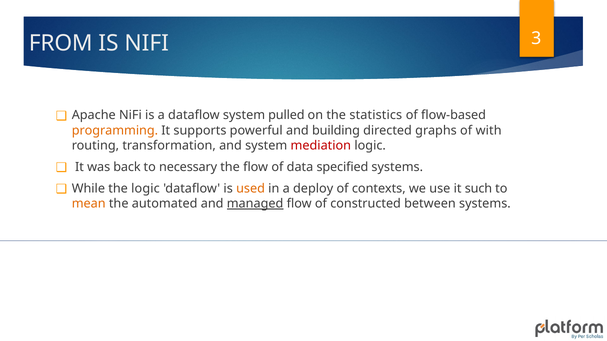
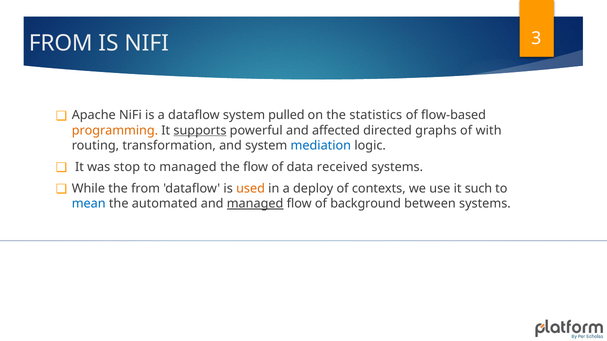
supports underline: none -> present (200, 131)
building: building -> affected (336, 131)
mediation colour: red -> blue (321, 146)
back: back -> stop (127, 167)
to necessary: necessary -> managed (188, 167)
specified: specified -> received (342, 167)
the logic: logic -> from (146, 189)
mean colour: orange -> blue (89, 204)
constructed: constructed -> background (366, 204)
